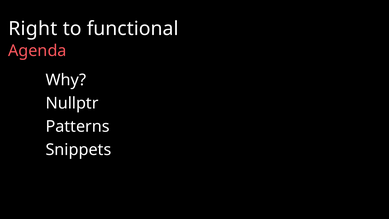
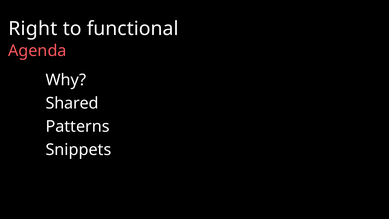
Nullptr: Nullptr -> Shared (72, 103)
